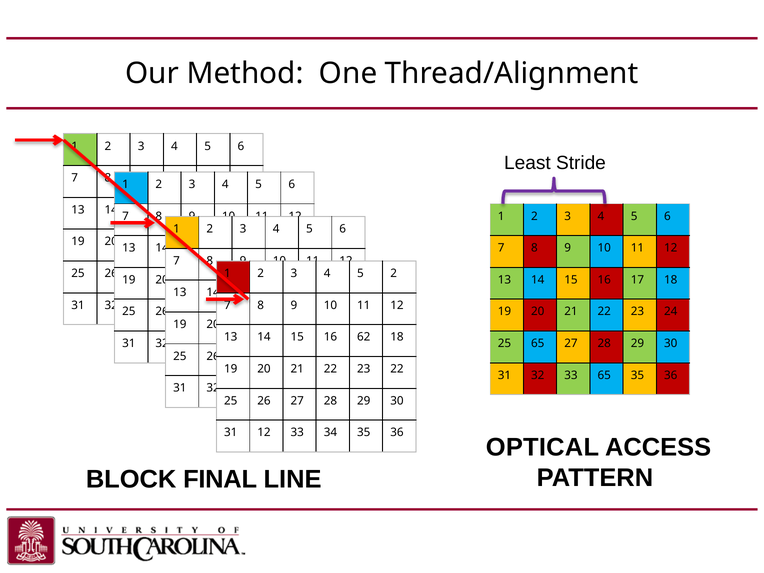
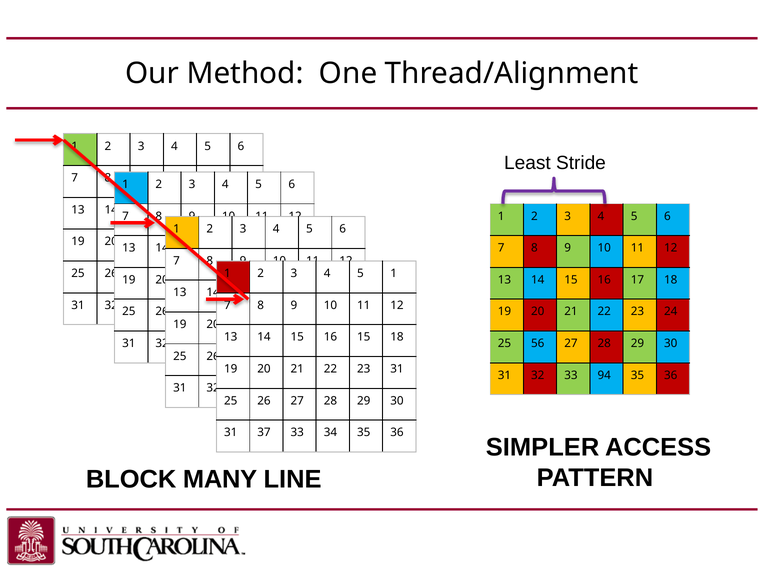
5 2: 2 -> 1 (394, 273)
16 62: 62 -> 15 (364, 337)
25 65: 65 -> 56 (538, 343)
23 22: 22 -> 31 (397, 369)
33 65: 65 -> 94 (604, 375)
31 12: 12 -> 37 (264, 433)
OPTICAL: OPTICAL -> SIMPLER (543, 447)
FINAL: FINAL -> MANY (220, 479)
